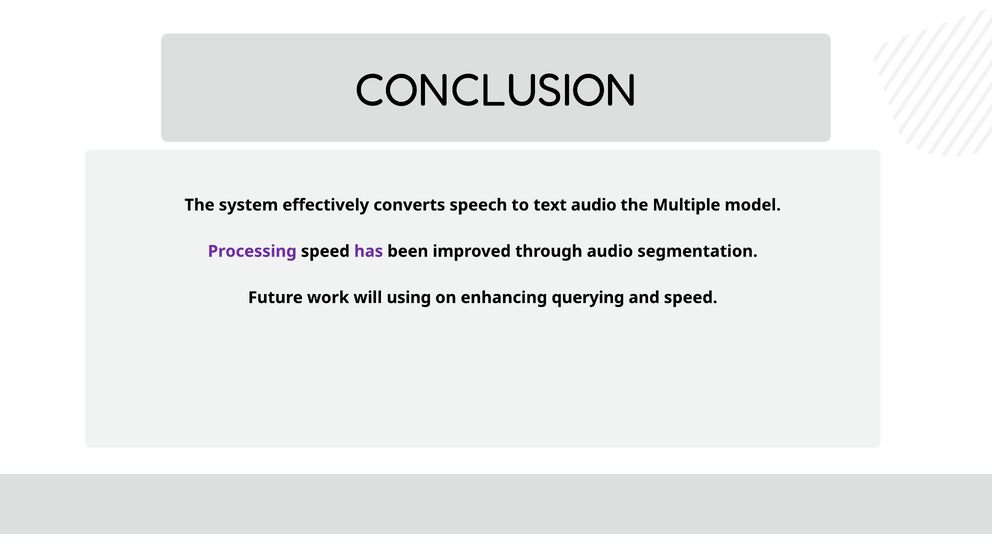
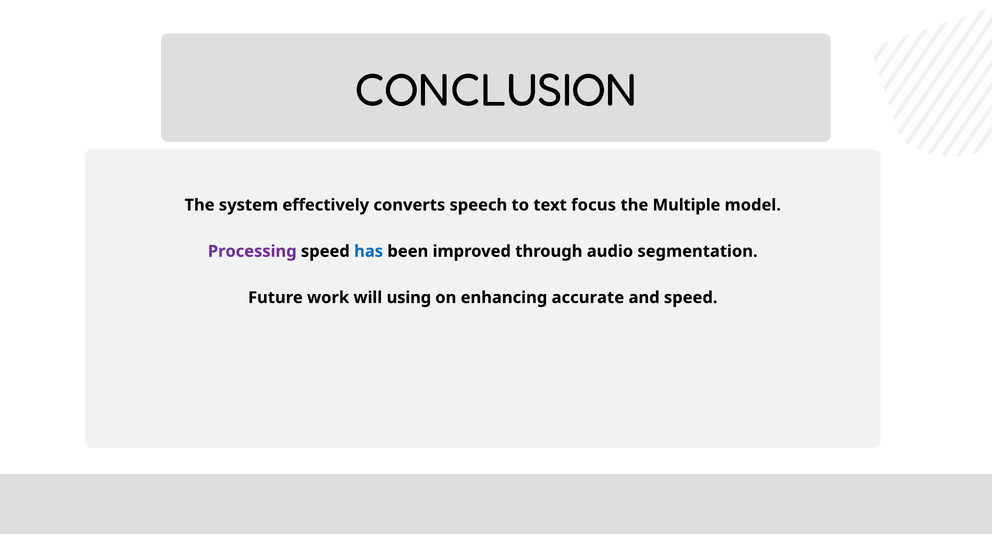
text audio: audio -> focus (594, 205)
has colour: purple -> blue (369, 251)
querying: querying -> accurate (588, 298)
